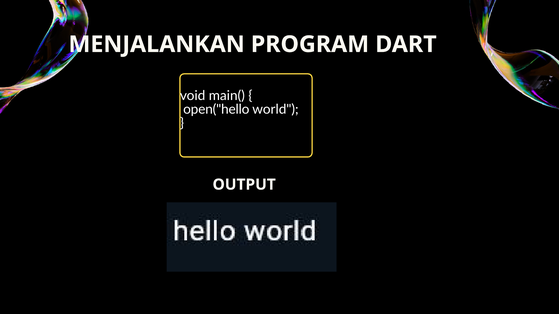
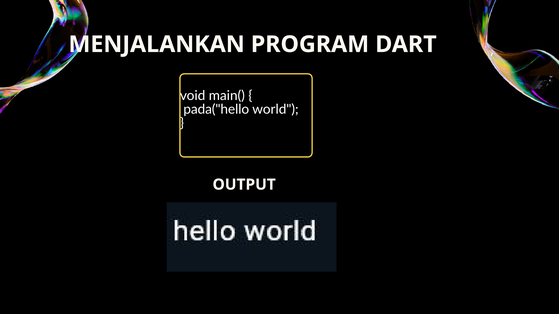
open("hello: open("hello -> pada("hello (216, 110)
